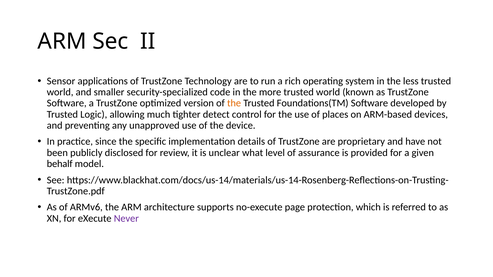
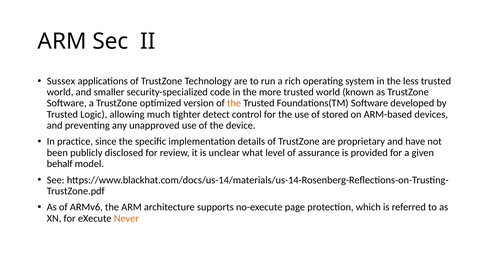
Sensor: Sensor -> Sussex (61, 81)
places: places -> stored (335, 114)
Never colour: purple -> orange (126, 219)
